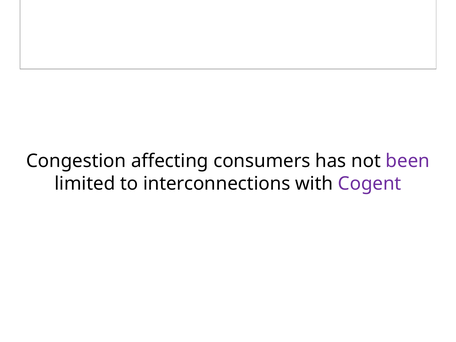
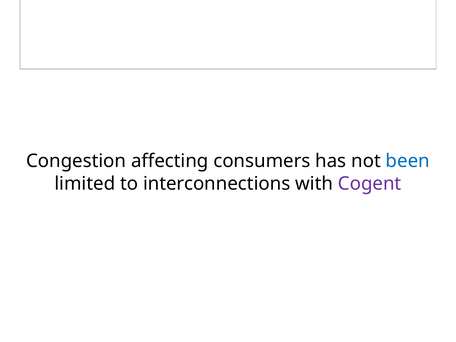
been colour: purple -> blue (408, 161)
